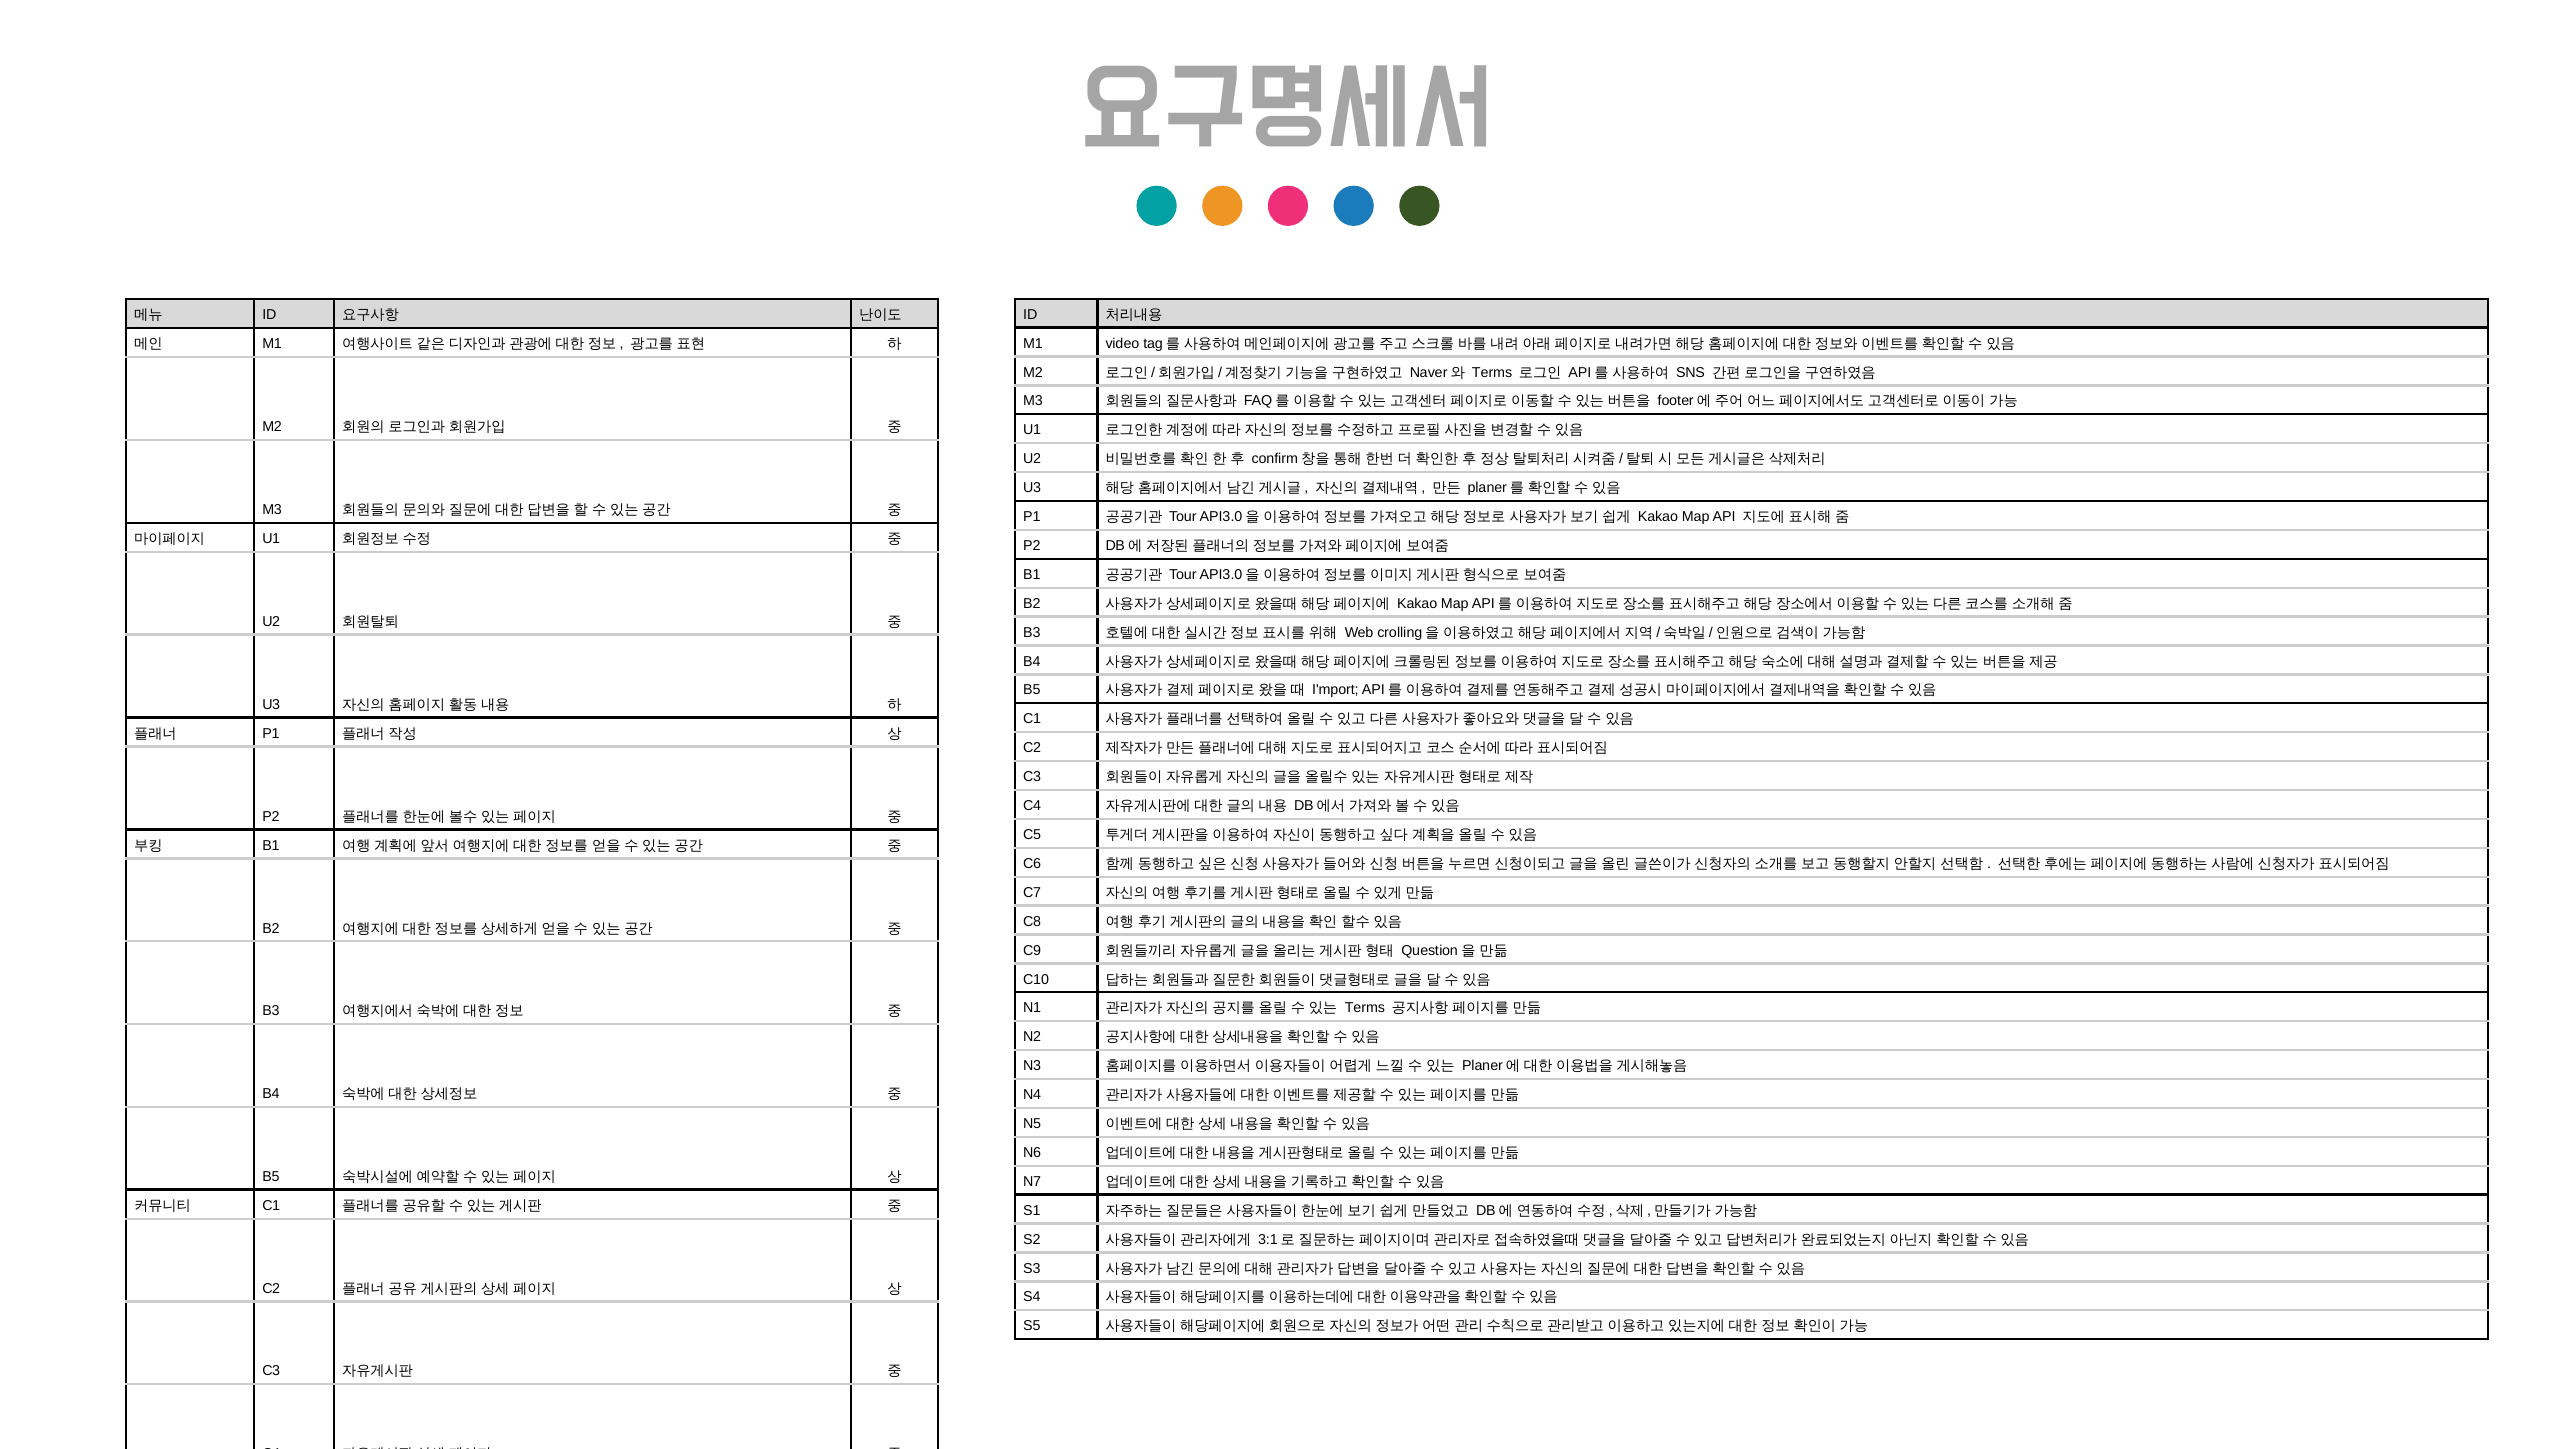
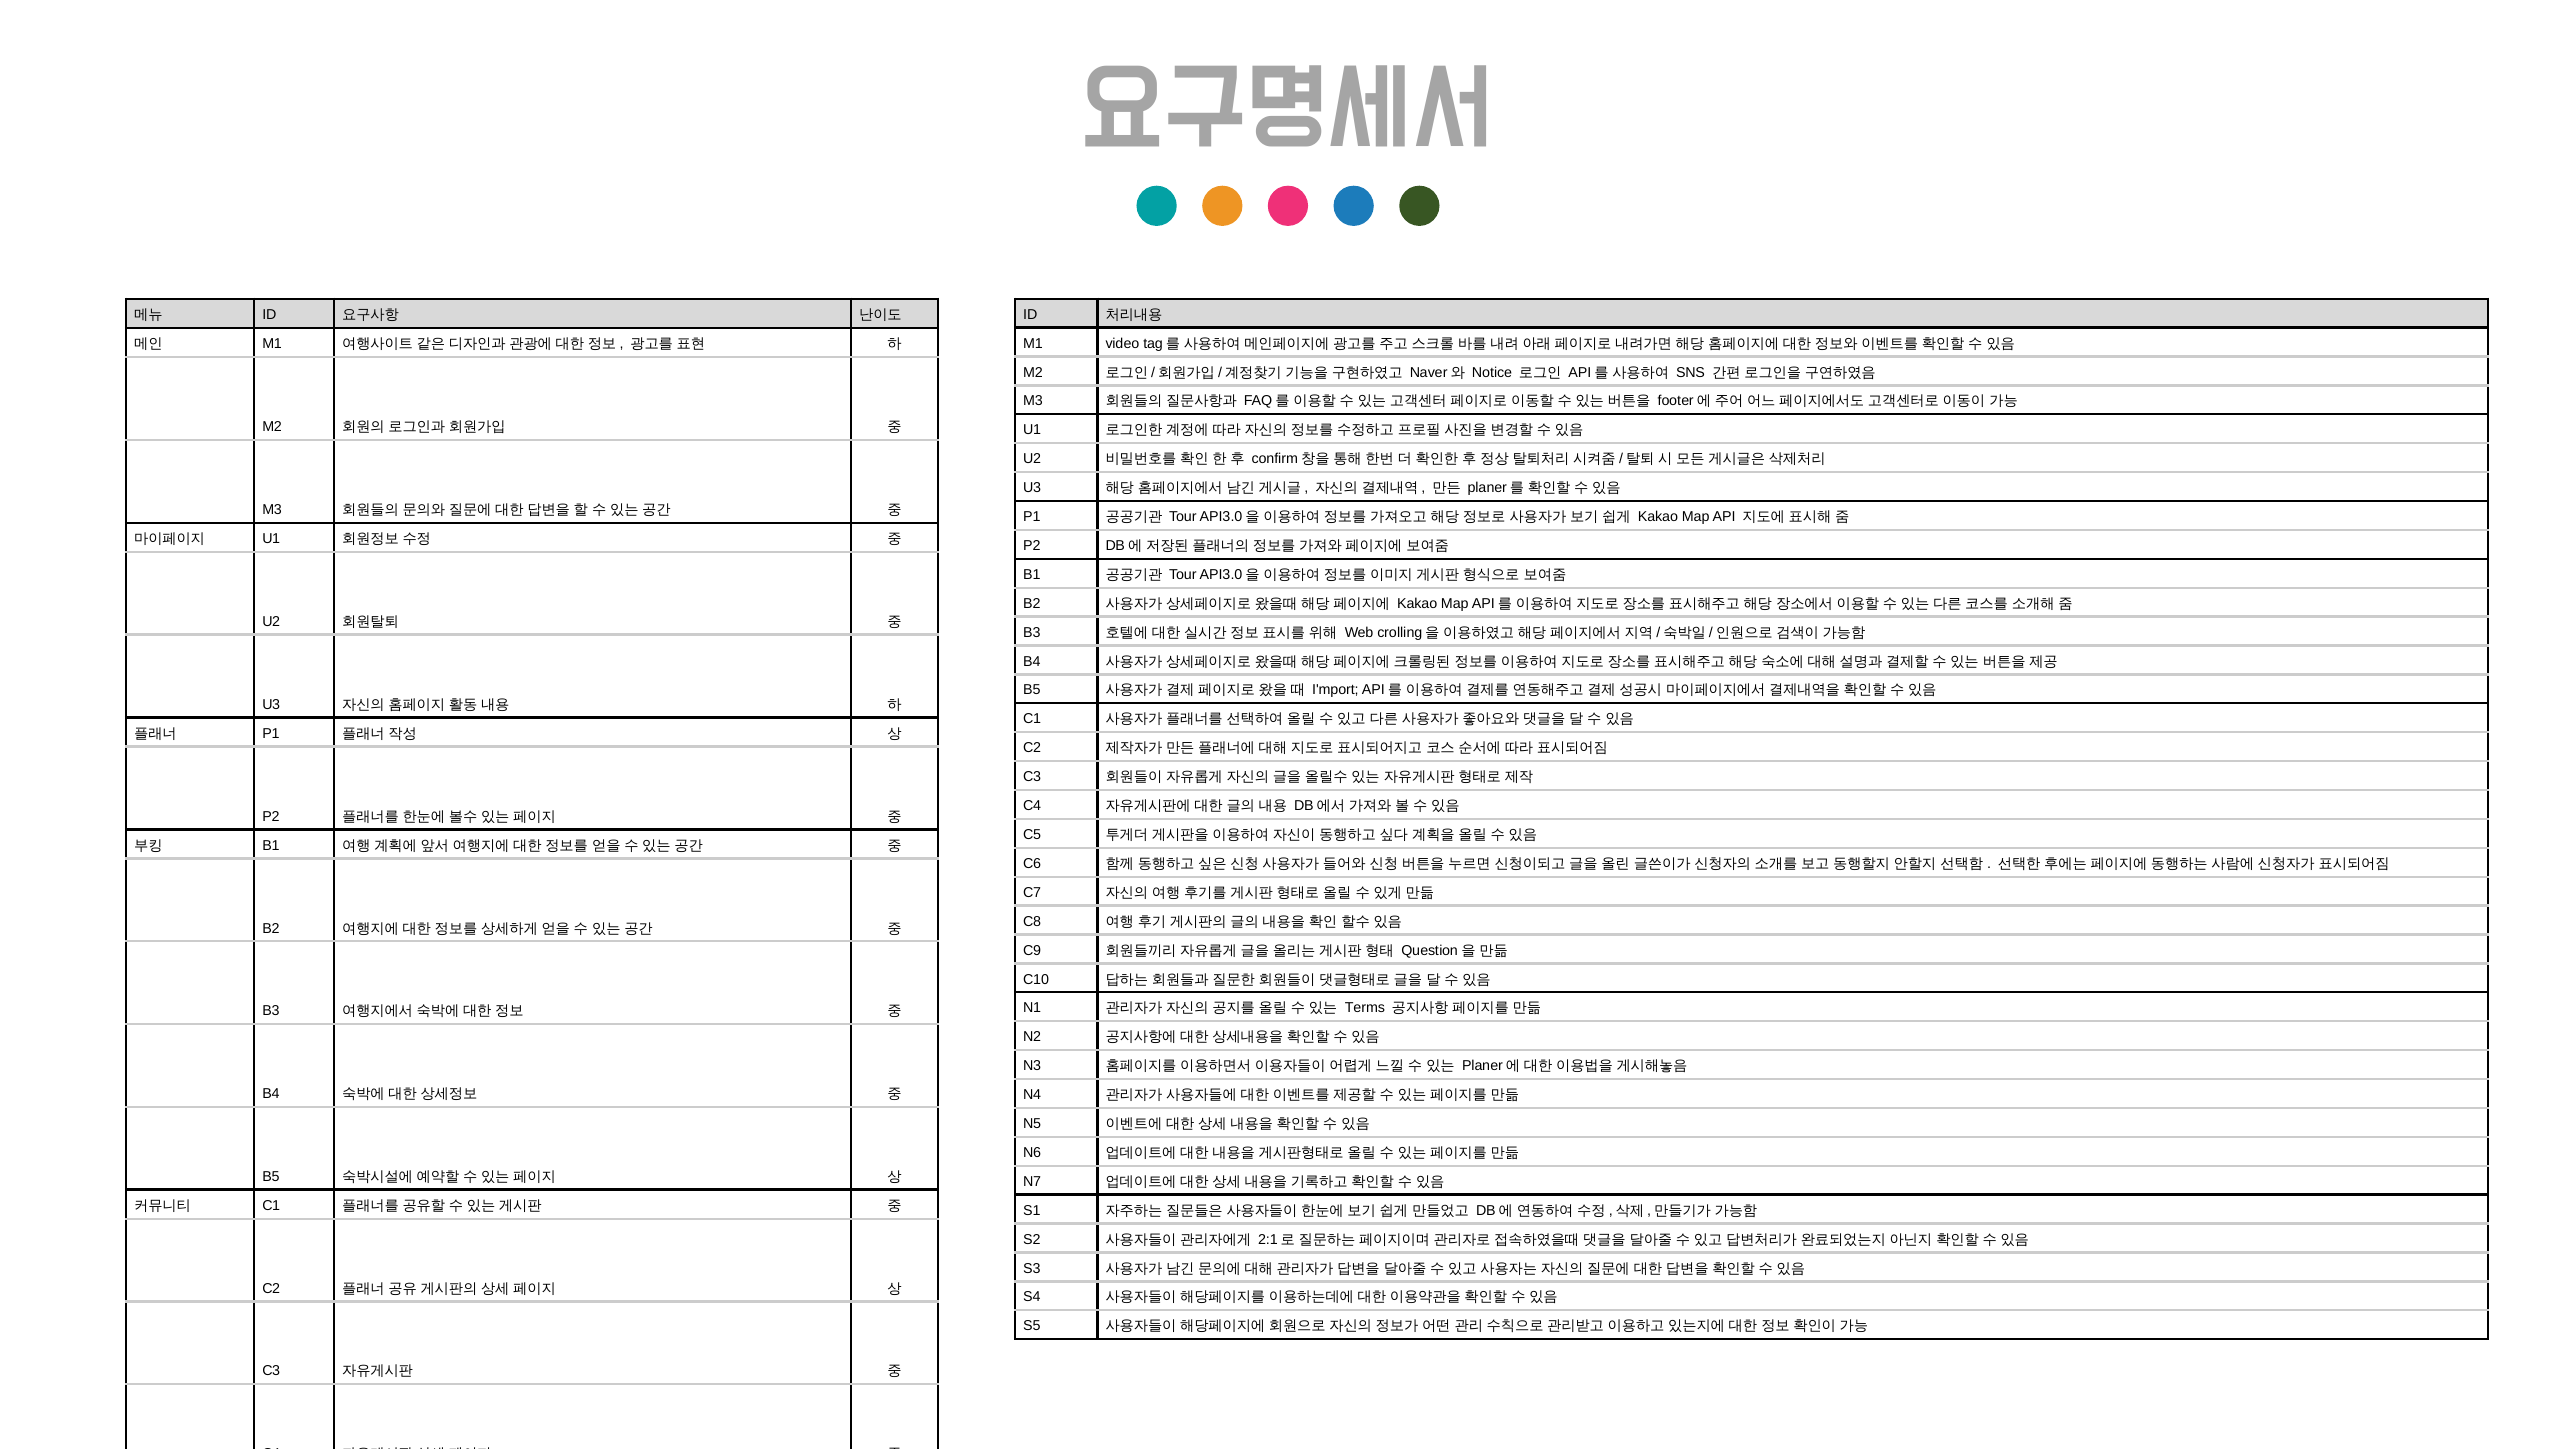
Terms: Terms -> Notice (1492, 372)
3:1: 3:1 -> 2:1 (1268, 1239)
